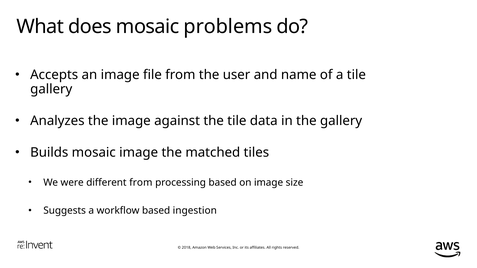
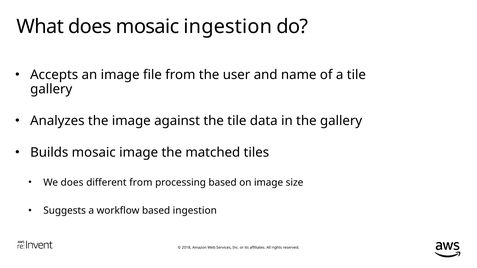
mosaic problems: problems -> ingestion (228, 27)
We were: were -> does (72, 183)
